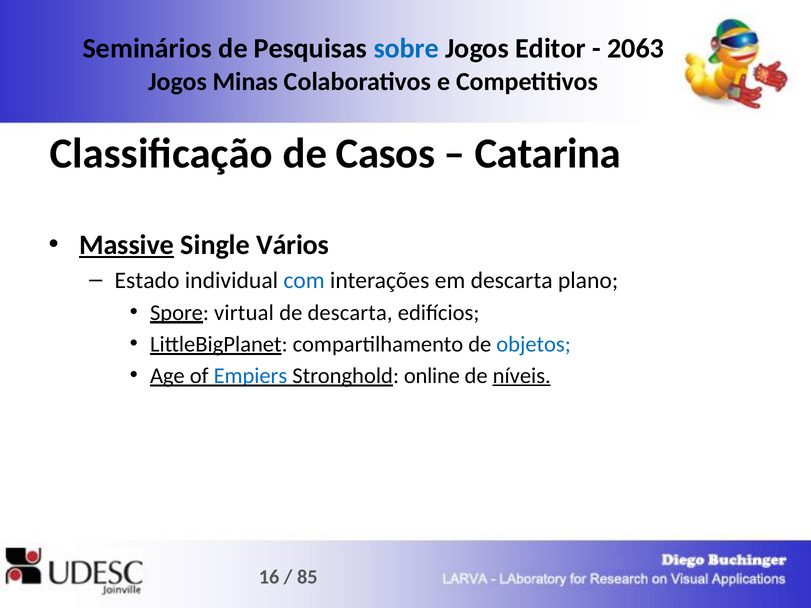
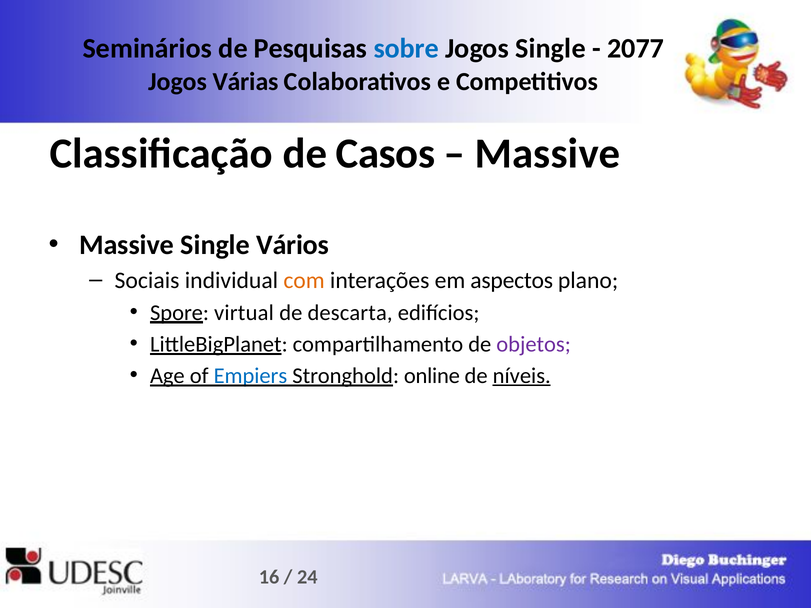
Jogos Editor: Editor -> Single (550, 48)
2063: 2063 -> 2077 (636, 48)
Minas: Minas -> Várias (246, 82)
Catarina: Catarina -> Massive (548, 154)
Massive underline: present -> none (127, 245)
Estado: Estado -> Sociais (147, 281)
com colour: blue -> orange (304, 281)
em descarta: descarta -> aspectos (512, 281)
objetos colour: blue -> purple (534, 344)
85: 85 -> 24 (307, 577)
